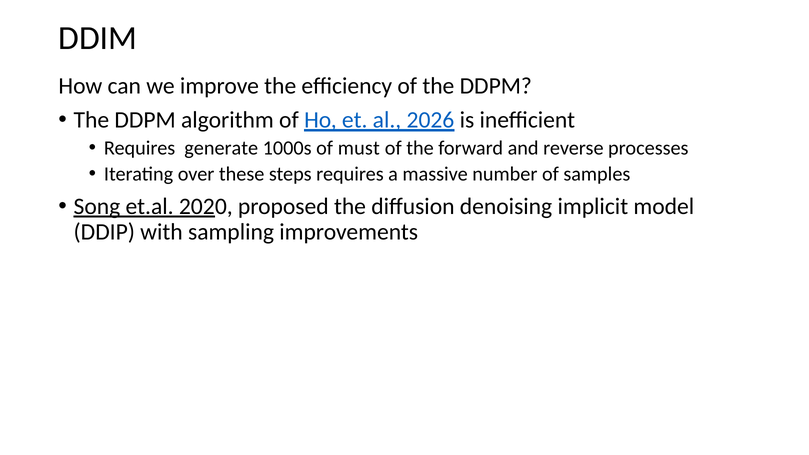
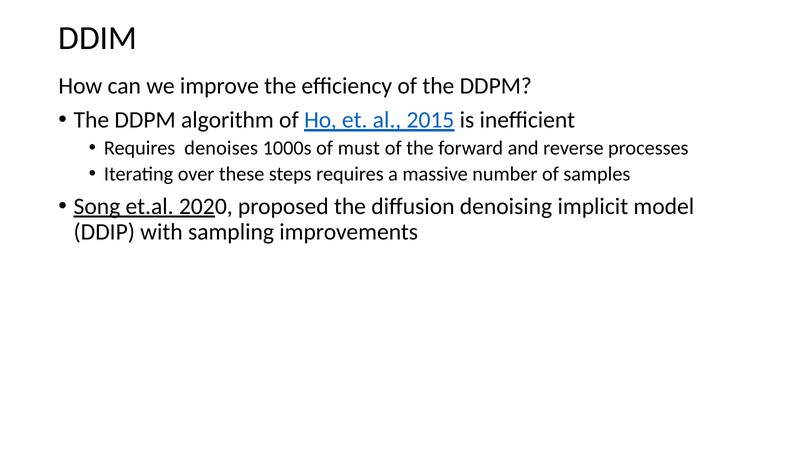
2026: 2026 -> 2015 (430, 120)
generate: generate -> denoises (221, 148)
